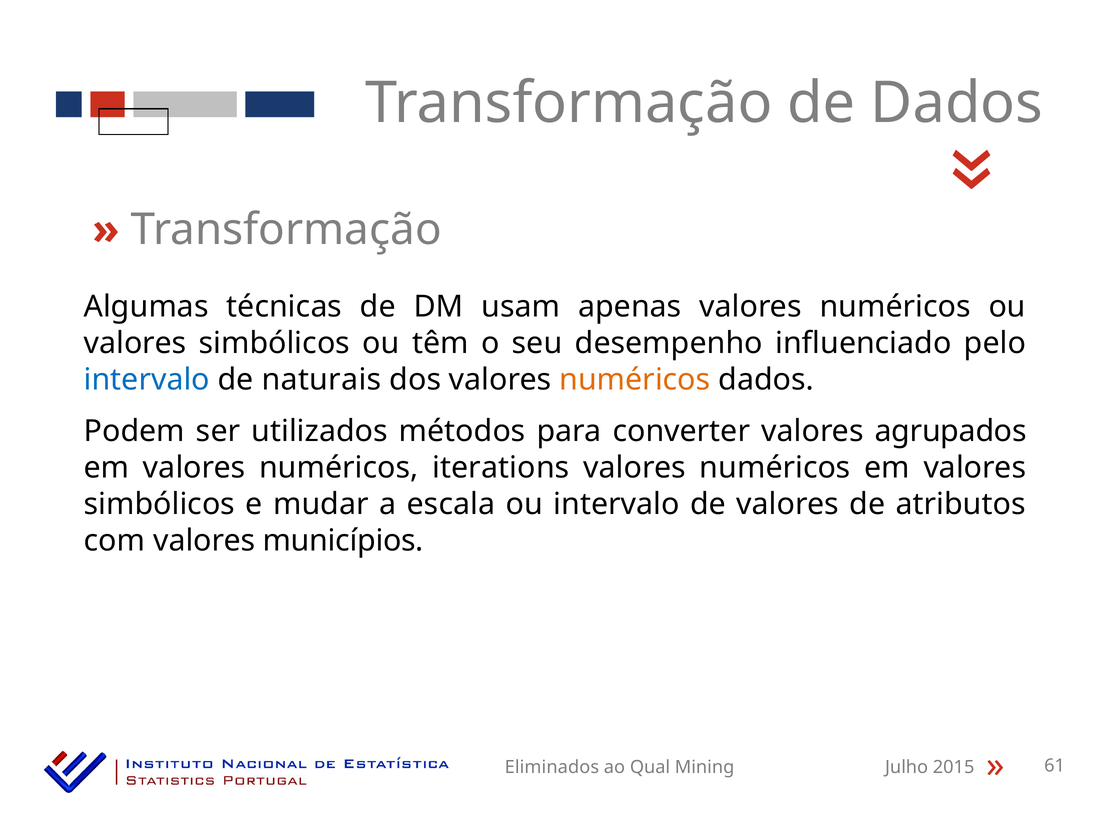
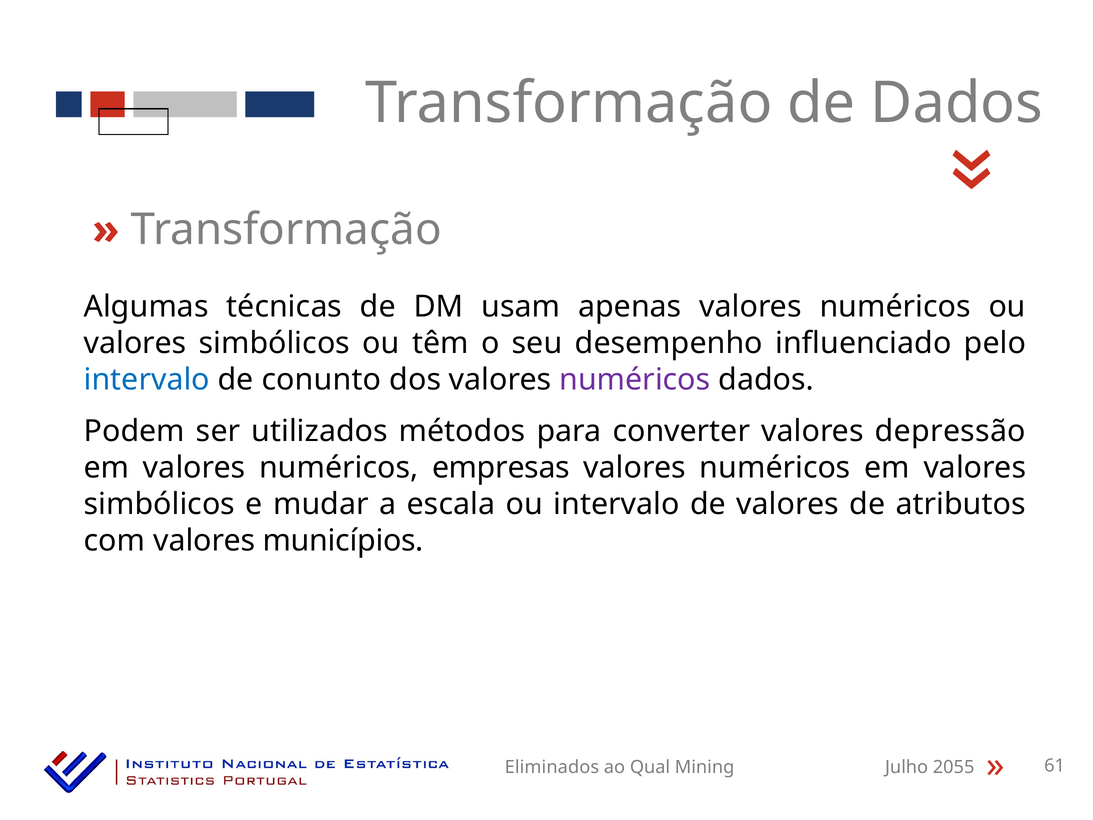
naturais: naturais -> conunto (321, 379)
numéricos colour: orange -> purple (635, 379)
agrupados: agrupados -> depressão (950, 431)
iterations: iterations -> empresas (501, 467)
2015: 2015 -> 2055 (954, 767)
